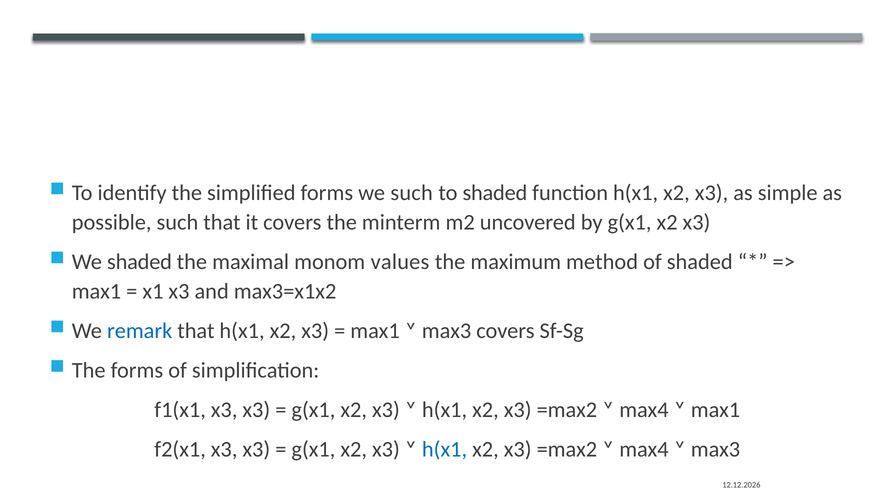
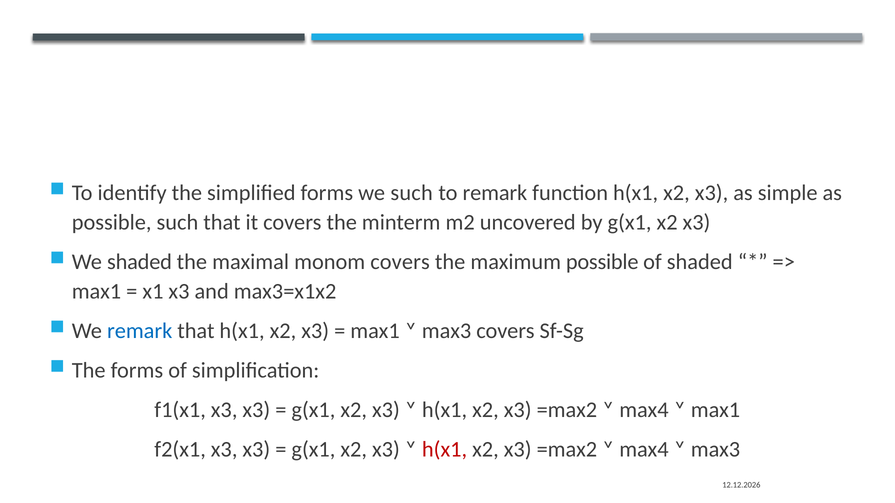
to shaded: shaded -> remark (495, 193)
monom values: values -> covers (400, 262)
maximum method: method -> possible (602, 262)
h(x1 colour: blue -> red (445, 450)
